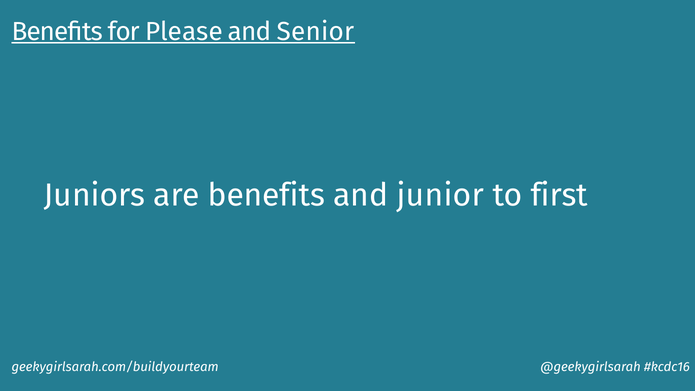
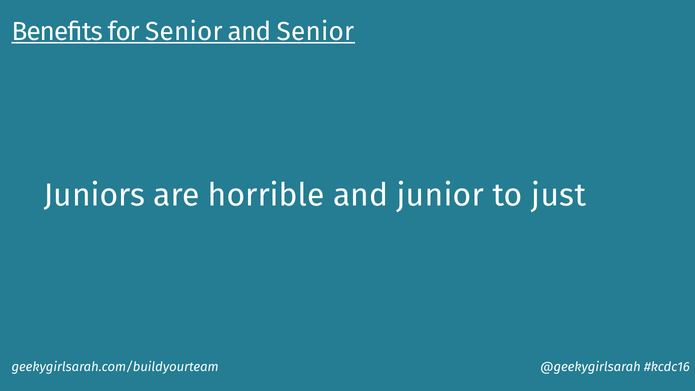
for Please: Please -> Senior (184, 32)
are benefits: benefits -> horrible (266, 195)
first: first -> just (559, 195)
